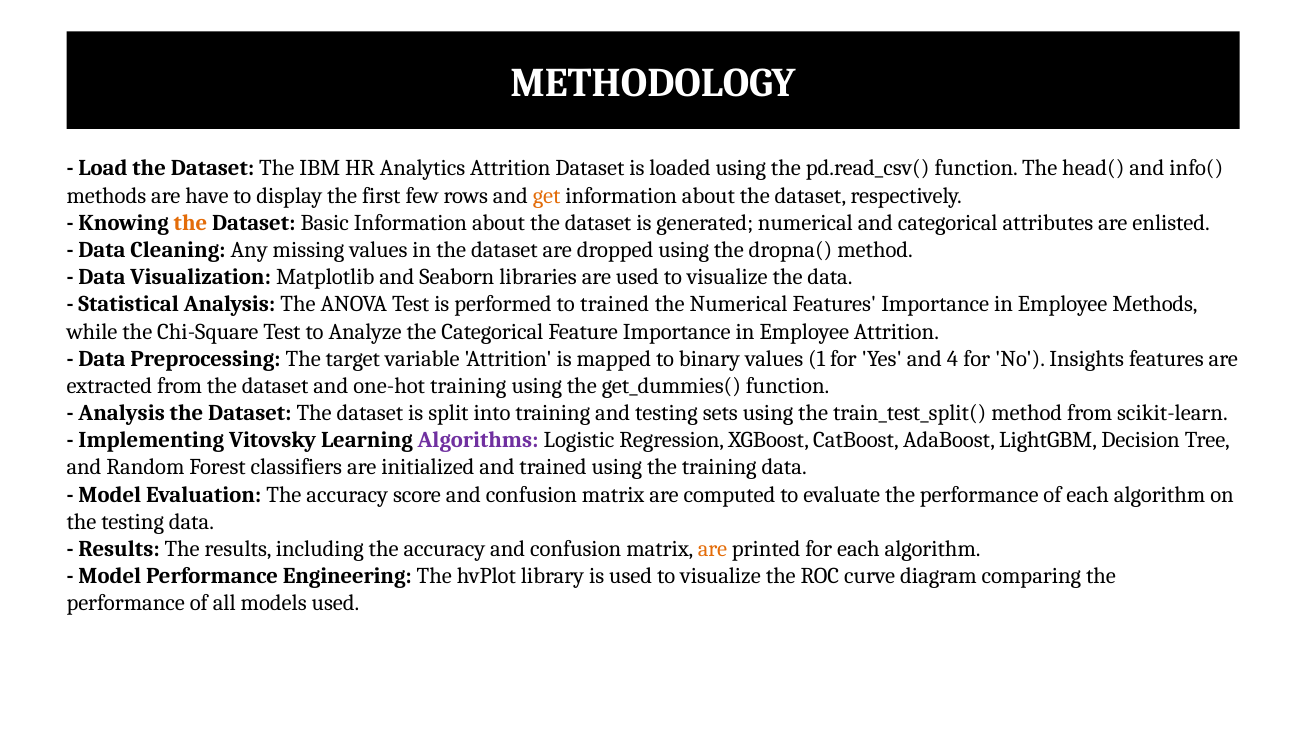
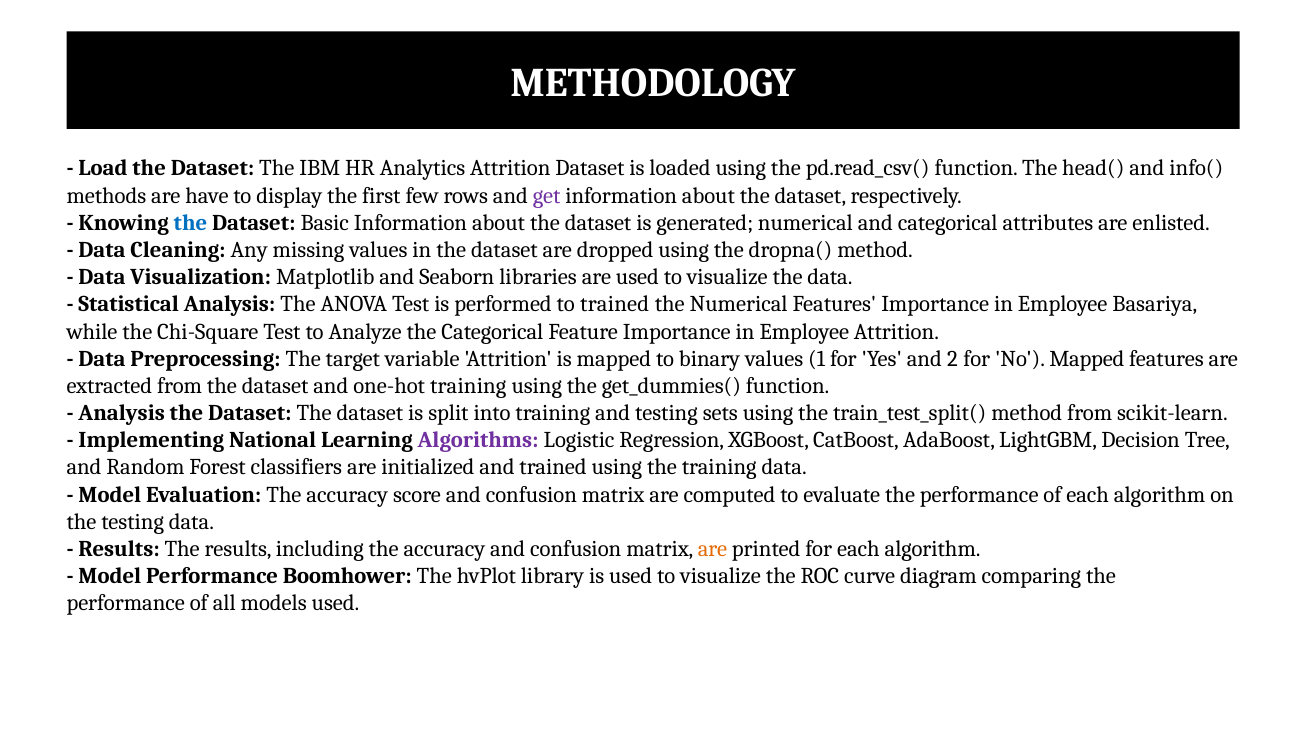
get colour: orange -> purple (547, 196)
the colour: orange -> blue (190, 223)
Employee Methods: Methods -> Basariya (1155, 305)
4: 4 -> 2 (953, 359)
No Insights: Insights -> Mapped (1087, 359)
Vitovsky: Vitovsky -> National (273, 441)
Engineering: Engineering -> Boomhower (347, 577)
